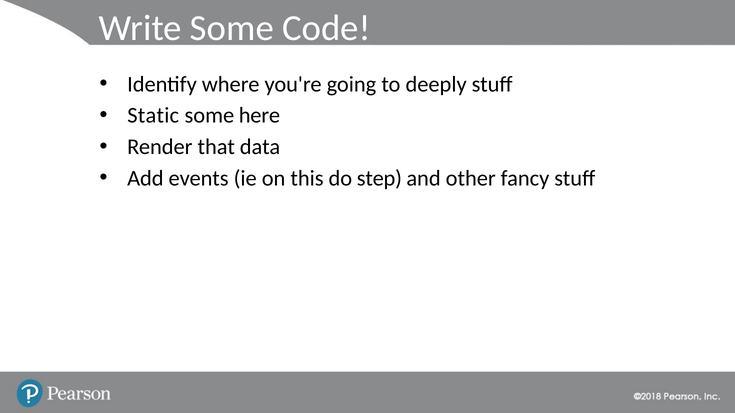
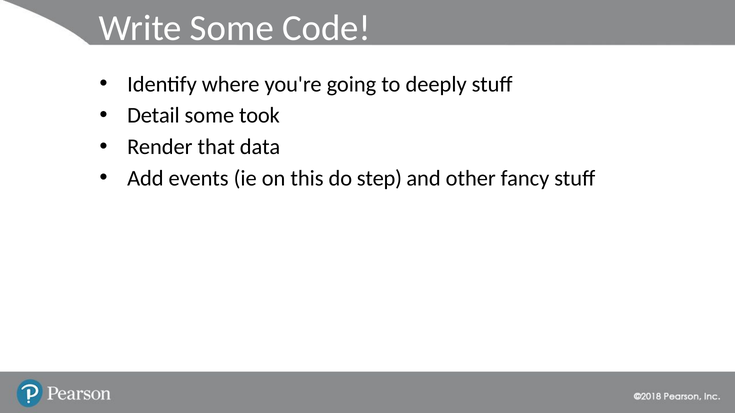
Static: Static -> Detail (153, 116)
here: here -> took (259, 116)
